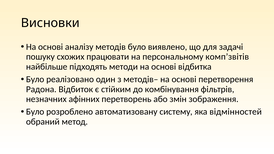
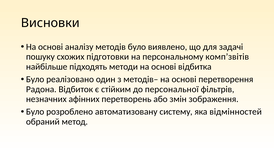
працювати: працювати -> підготовки (108, 57)
комбінування: комбінування -> персональної (172, 89)
